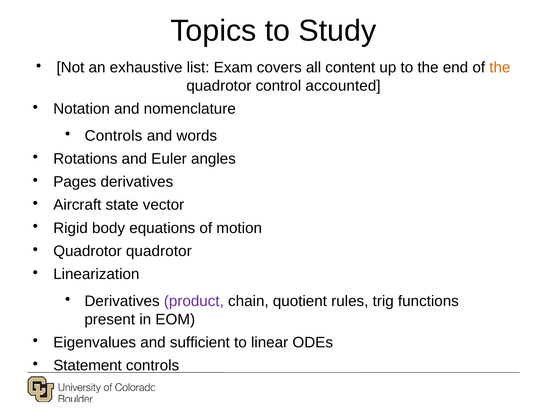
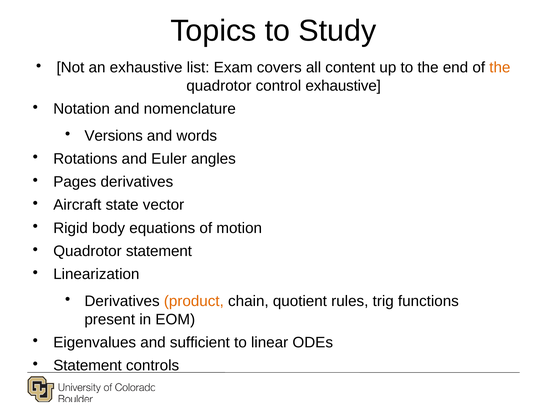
control accounted: accounted -> exhaustive (343, 86)
Controls: Controls -> Versions (114, 136)
Quadrotor quadrotor: quadrotor -> statement (159, 251)
product colour: purple -> orange (194, 301)
